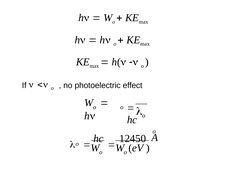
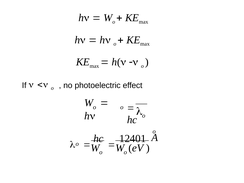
12450: 12450 -> 12401 (133, 138)
